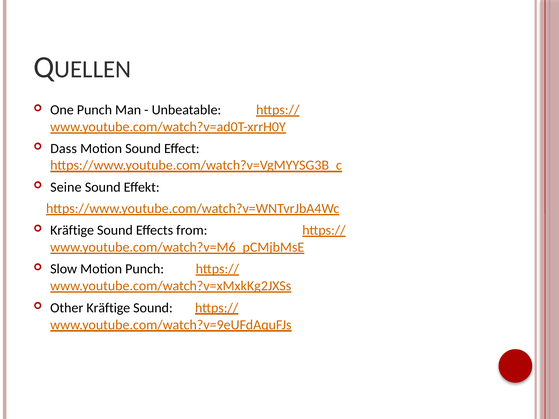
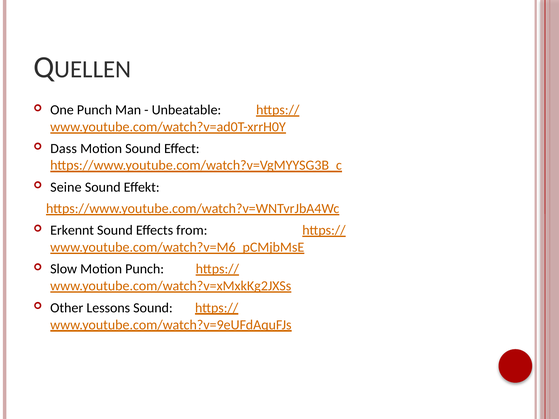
Kräftige: Kräftige -> Erkennt (72, 230)
Other Kräftige: Kräftige -> Lessons (108, 308)
